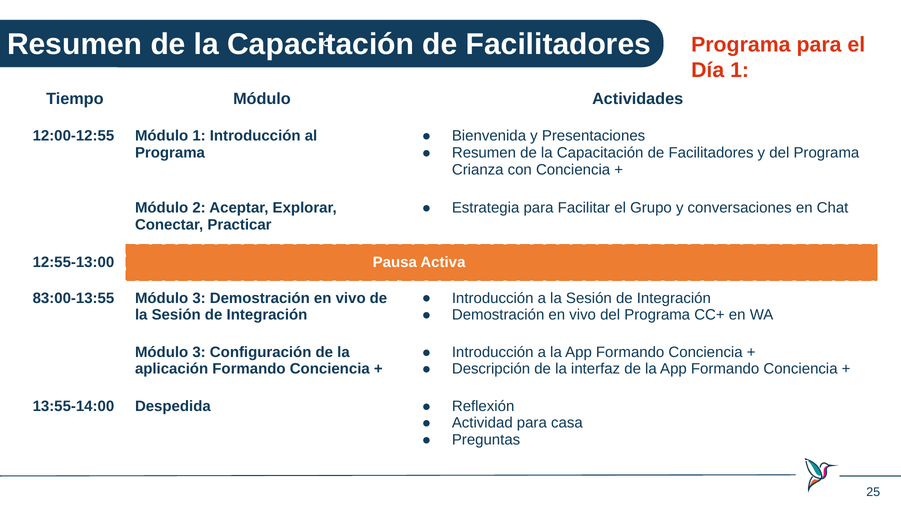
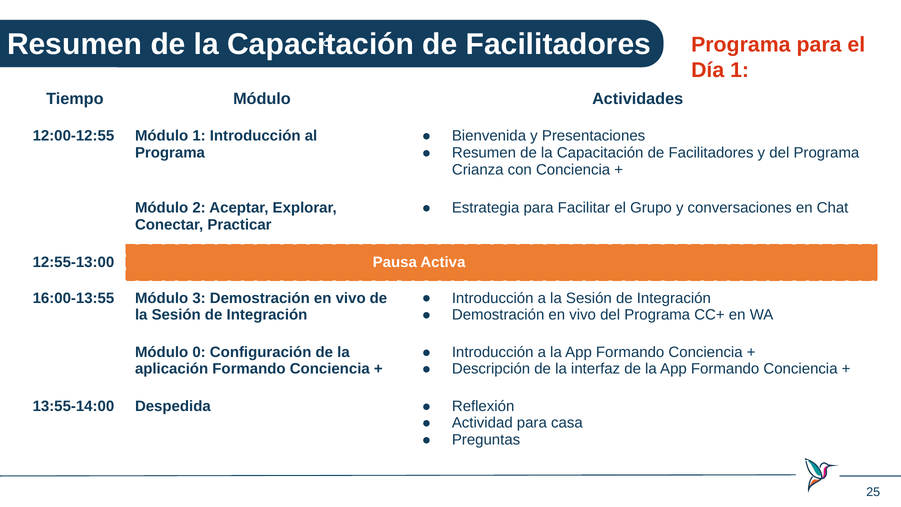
83:00-13:55: 83:00-13:55 -> 16:00-13:55 (73, 298)
3: 3 -> 0 (199, 352)
